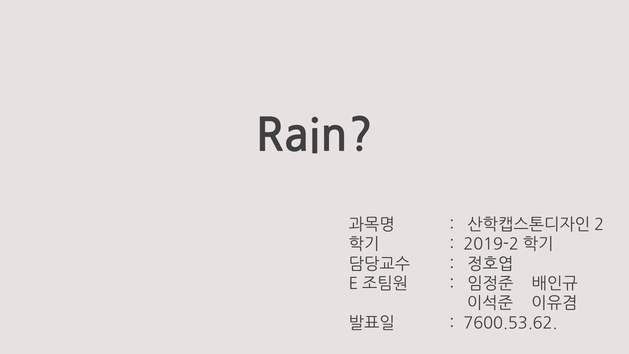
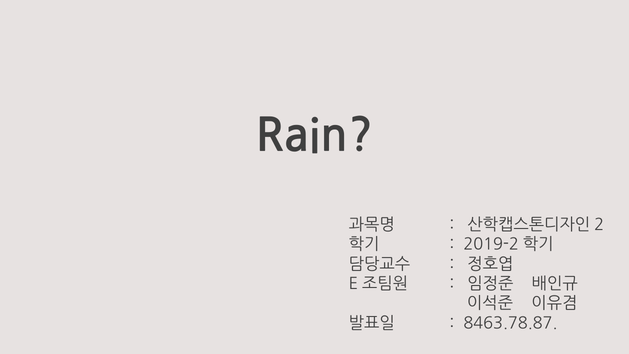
7600.53.62: 7600.53.62 -> 8463.78.87 (510, 323)
